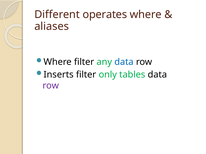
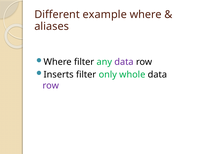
operates: operates -> example (105, 15)
data colour: blue -> purple (124, 62)
tables: tables -> whole (132, 75)
